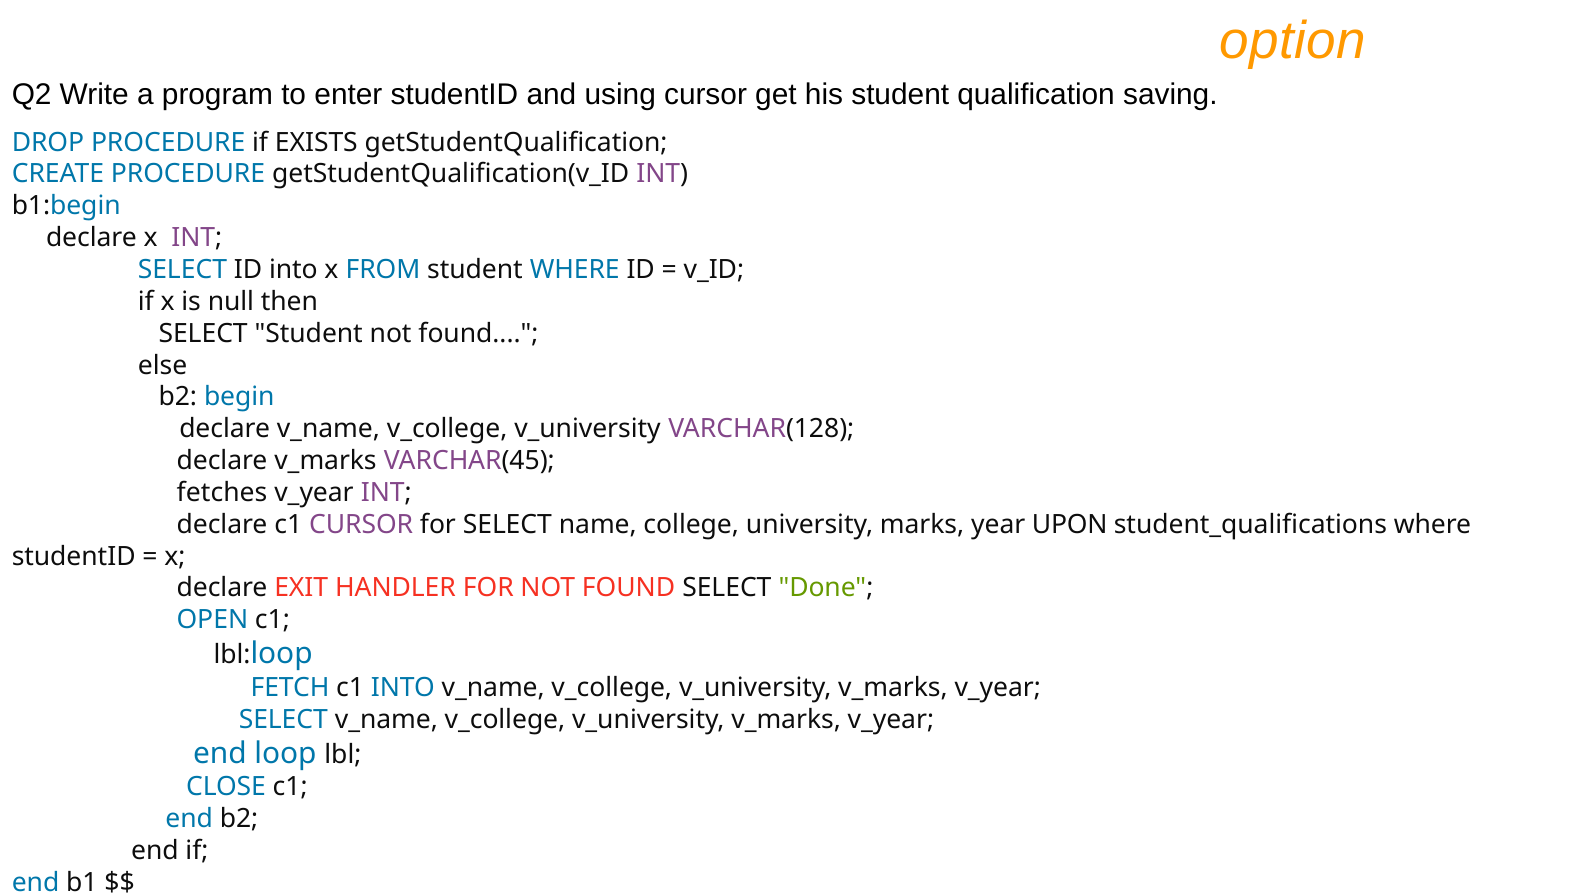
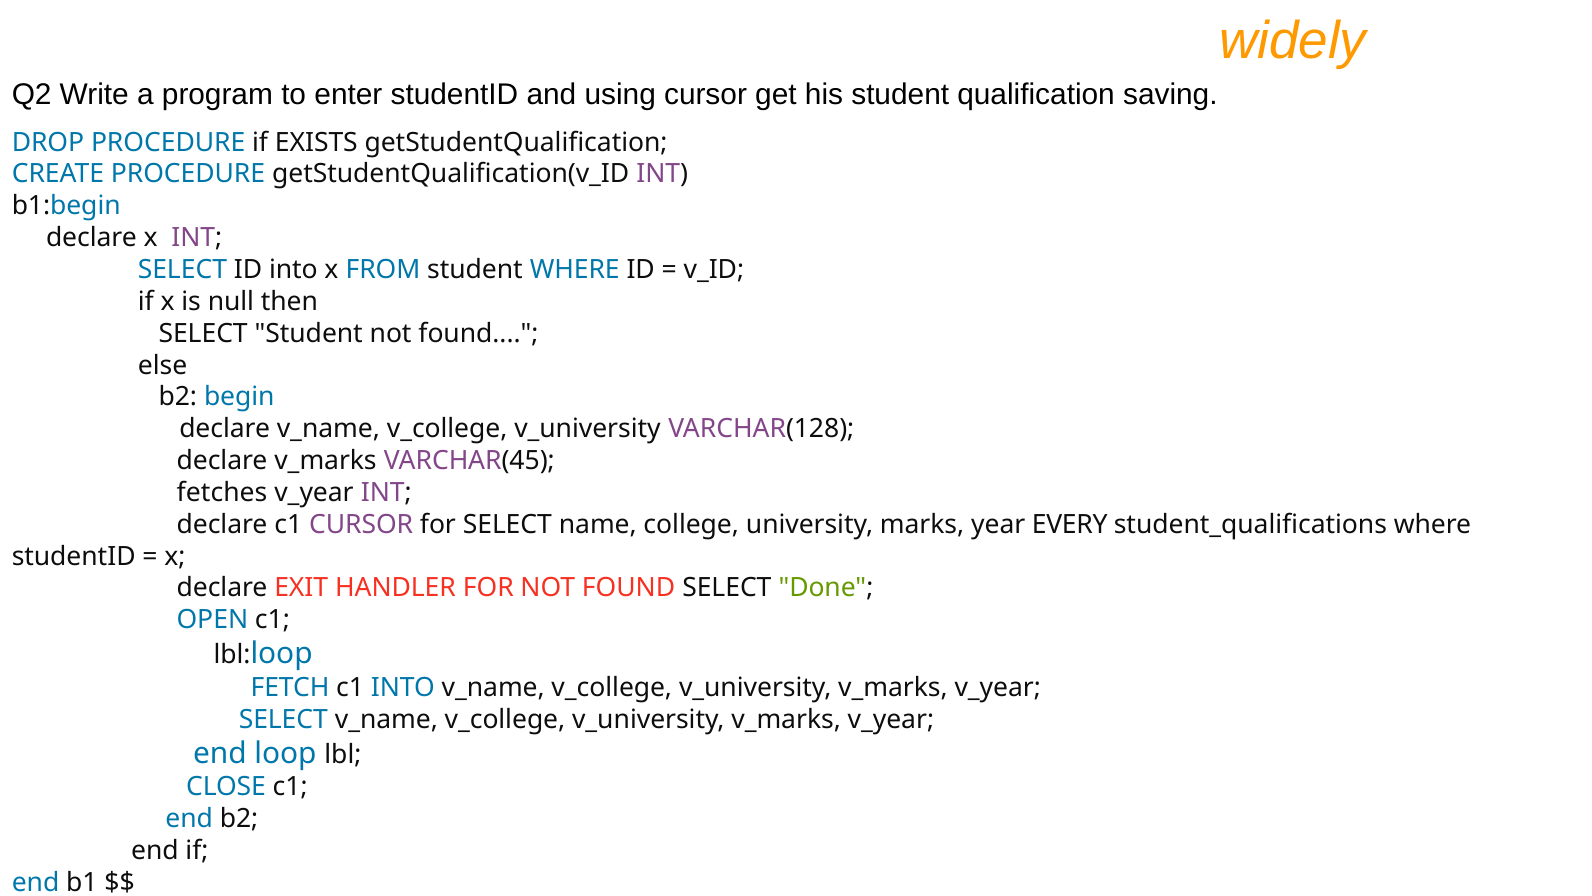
option: option -> widely (1293, 41)
UPON: UPON -> EVERY (1070, 524)
